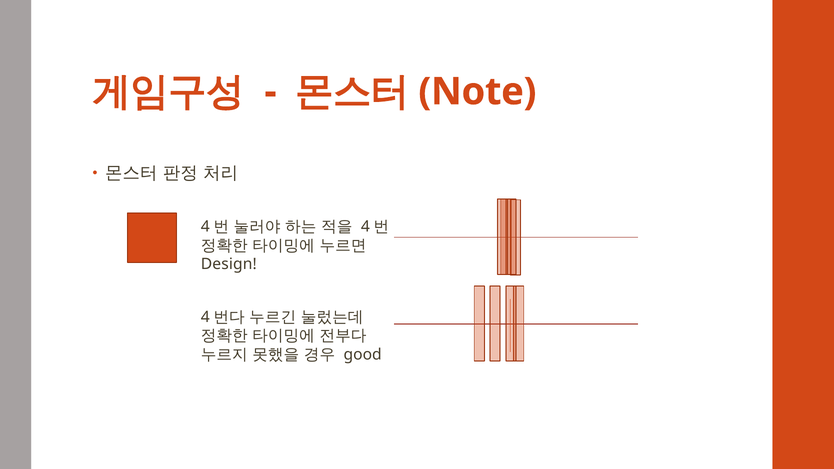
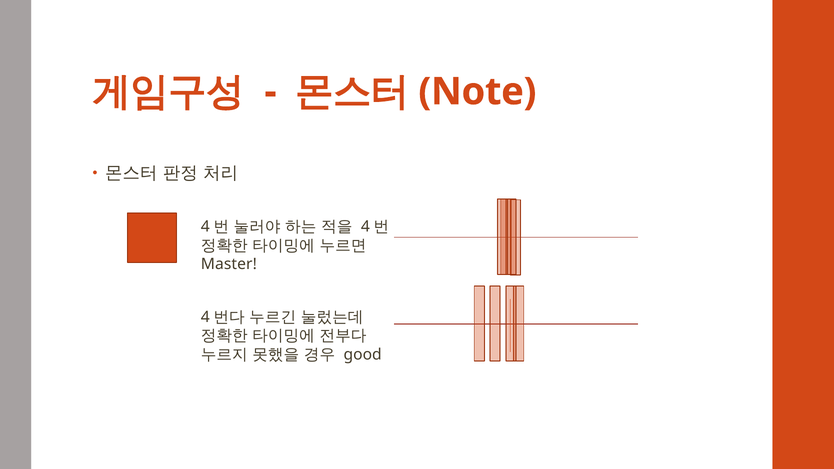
Design: Design -> Master (229, 264)
